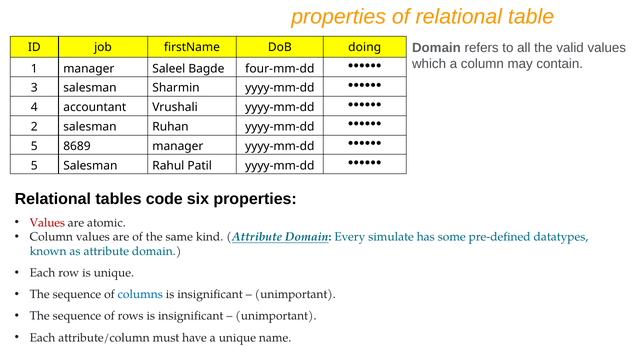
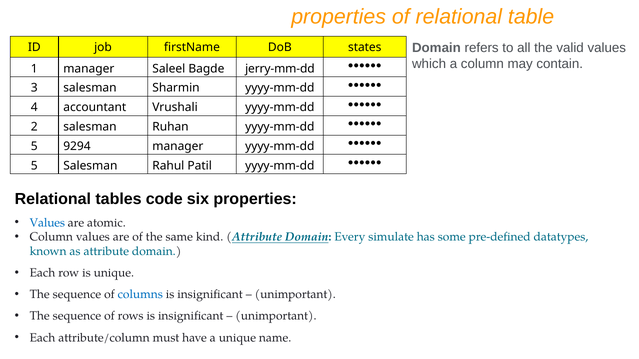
doing: doing -> states (365, 48)
four-mm-dd: four-mm-dd -> jerry-mm-dd (280, 69)
8689: 8689 -> 9294 (77, 146)
Values colour: red -> blue (47, 223)
